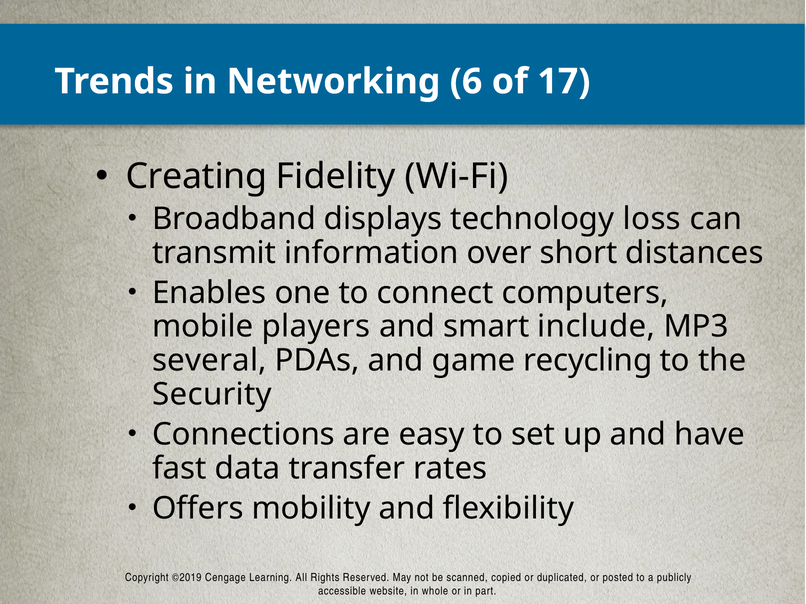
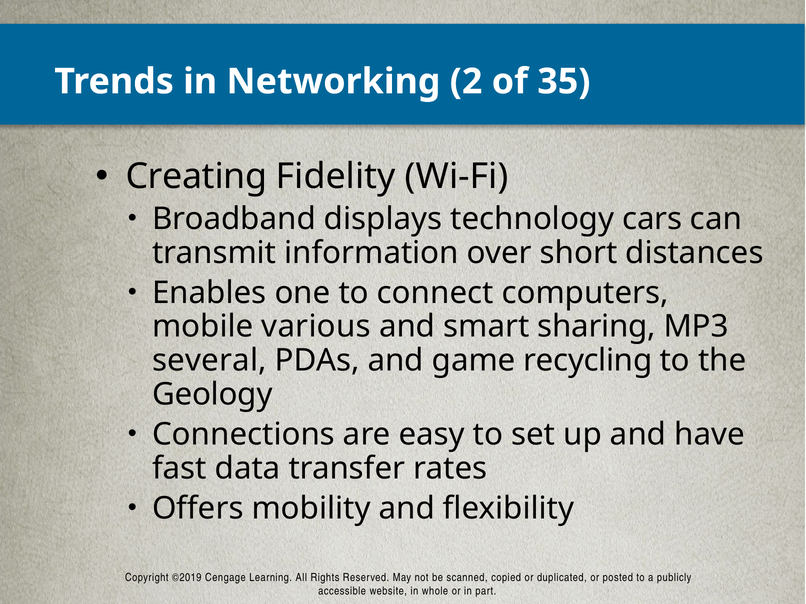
6: 6 -> 2 (466, 82)
17: 17 -> 35 (564, 82)
loss: loss -> cars (652, 219)
players: players -> various (316, 327)
include: include -> sharing (597, 327)
Security: Security -> Geology (212, 395)
